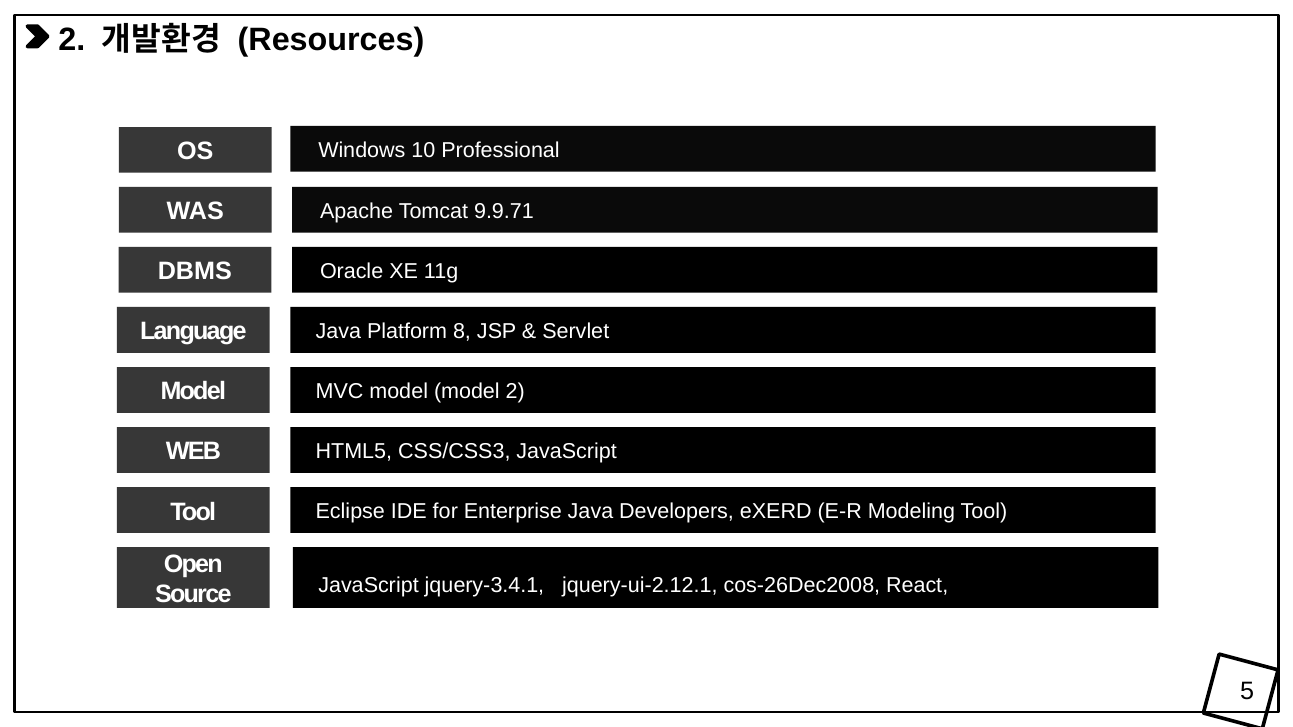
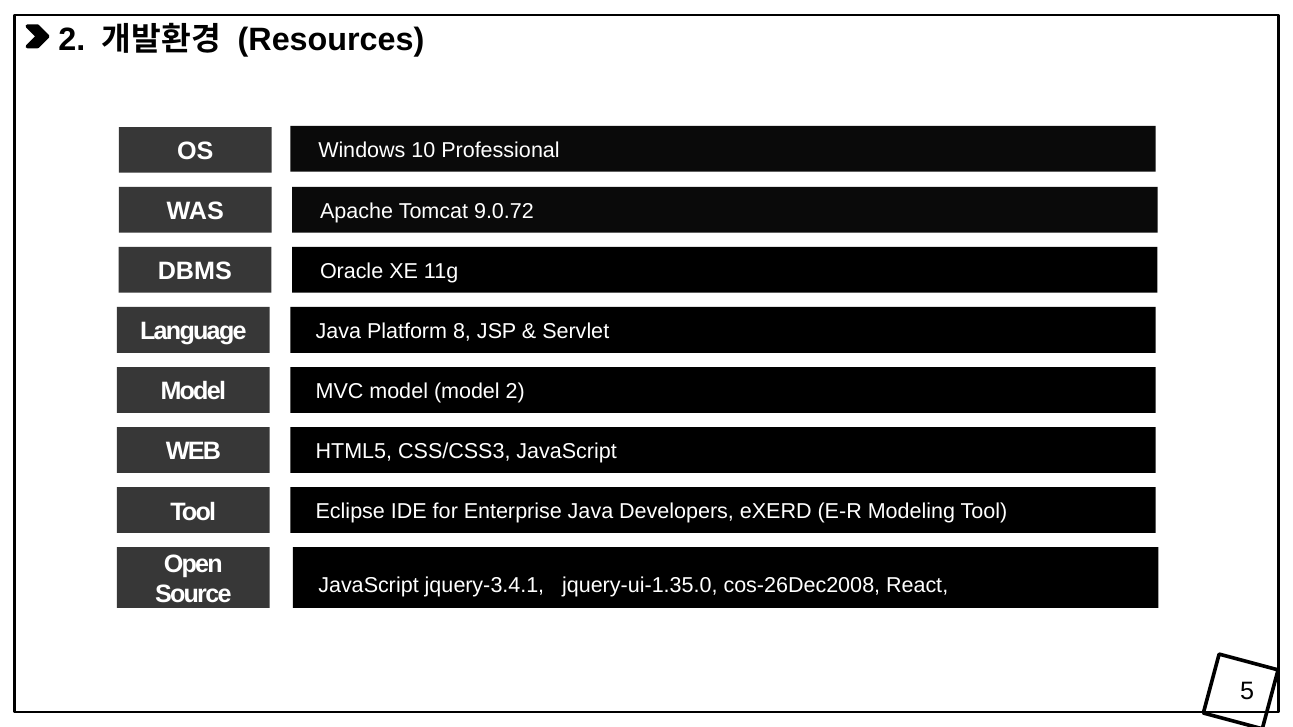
9.9.71: 9.9.71 -> 9.0.72 (504, 211)
jquery-ui-2.12.1: jquery-ui-2.12.1 -> jquery-ui-1.35.0 (640, 586)
